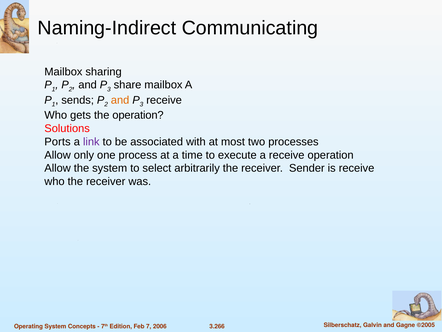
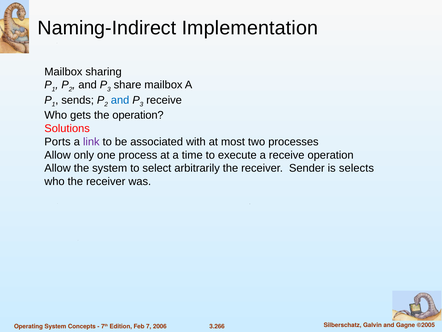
Communicating: Communicating -> Implementation (250, 28)
and colour: orange -> blue (120, 100)
is receive: receive -> selects (356, 168)
